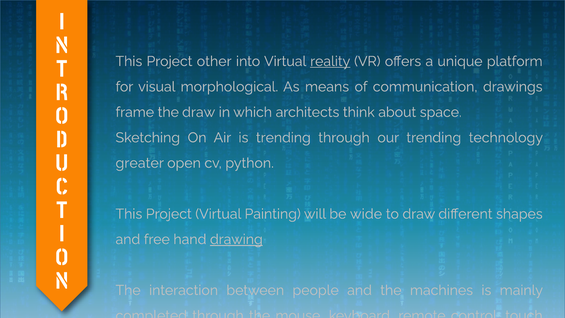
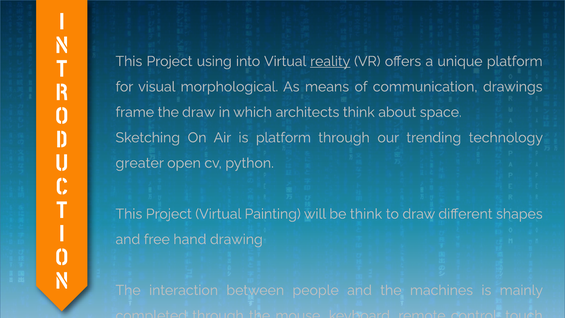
Project other: other -> using (214, 61)
is trending: trending -> platform (283, 138)
be wide: wide -> think (366, 214)
drawing underline: present -> none (236, 239)
